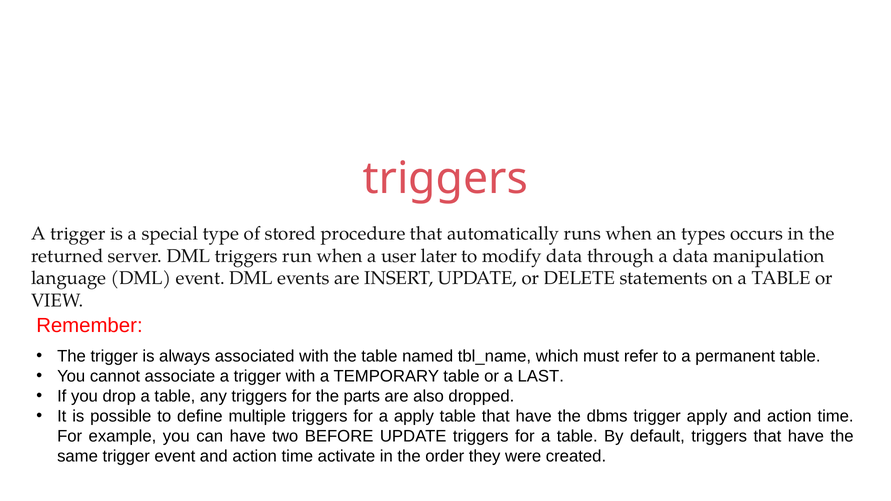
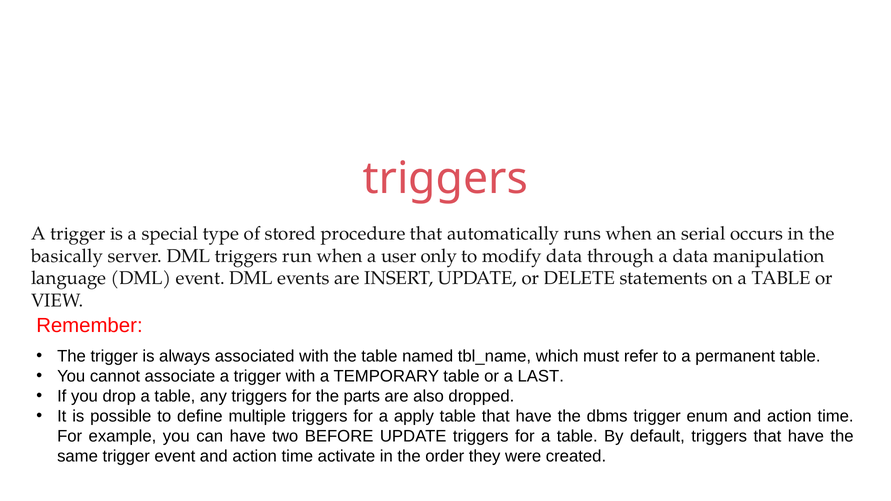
types: types -> serial (703, 234)
returned: returned -> basically (67, 256)
later: later -> only (439, 256)
trigger apply: apply -> enum (707, 416)
